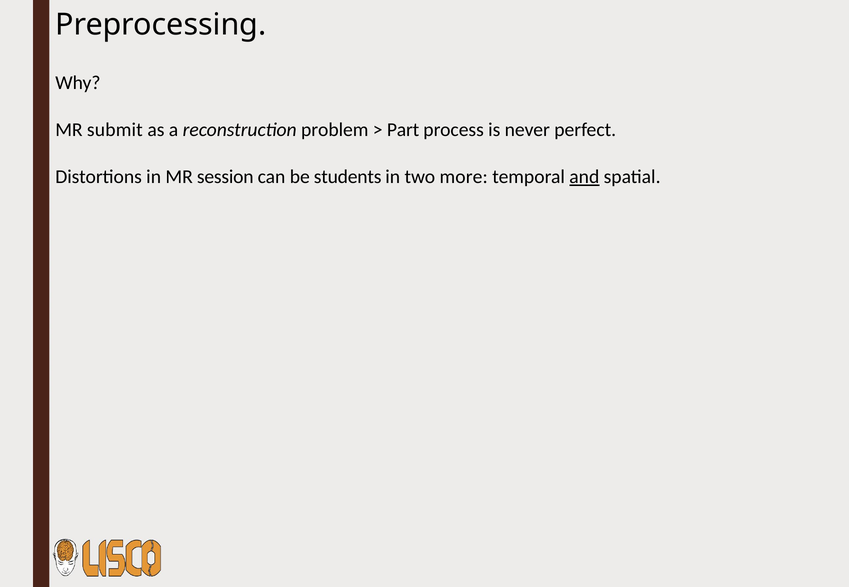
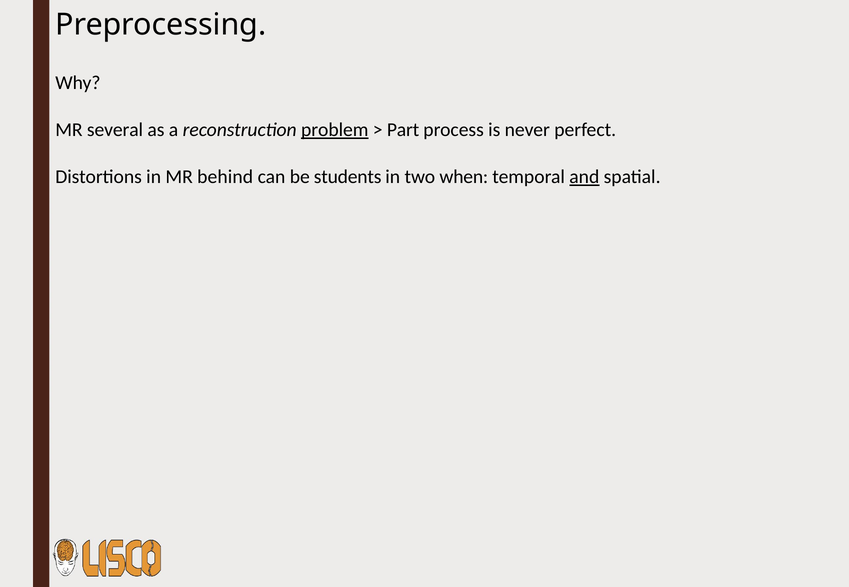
submit: submit -> several (115, 130)
problem underline: none -> present (335, 130)
session: session -> behind (225, 177)
more: more -> when (464, 177)
